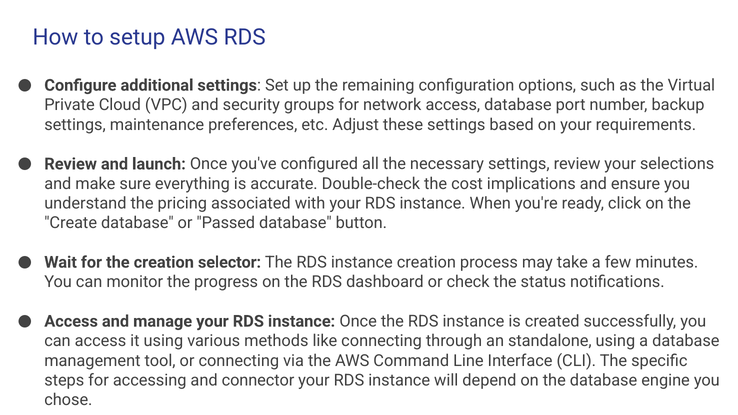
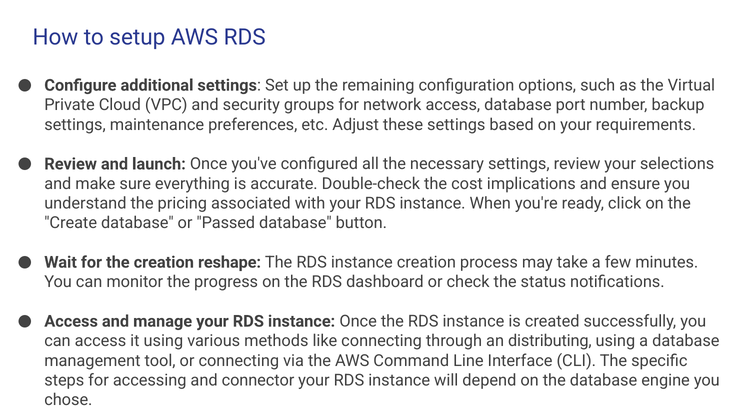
selector: selector -> reshape (230, 262)
standalone: standalone -> distributing (550, 341)
